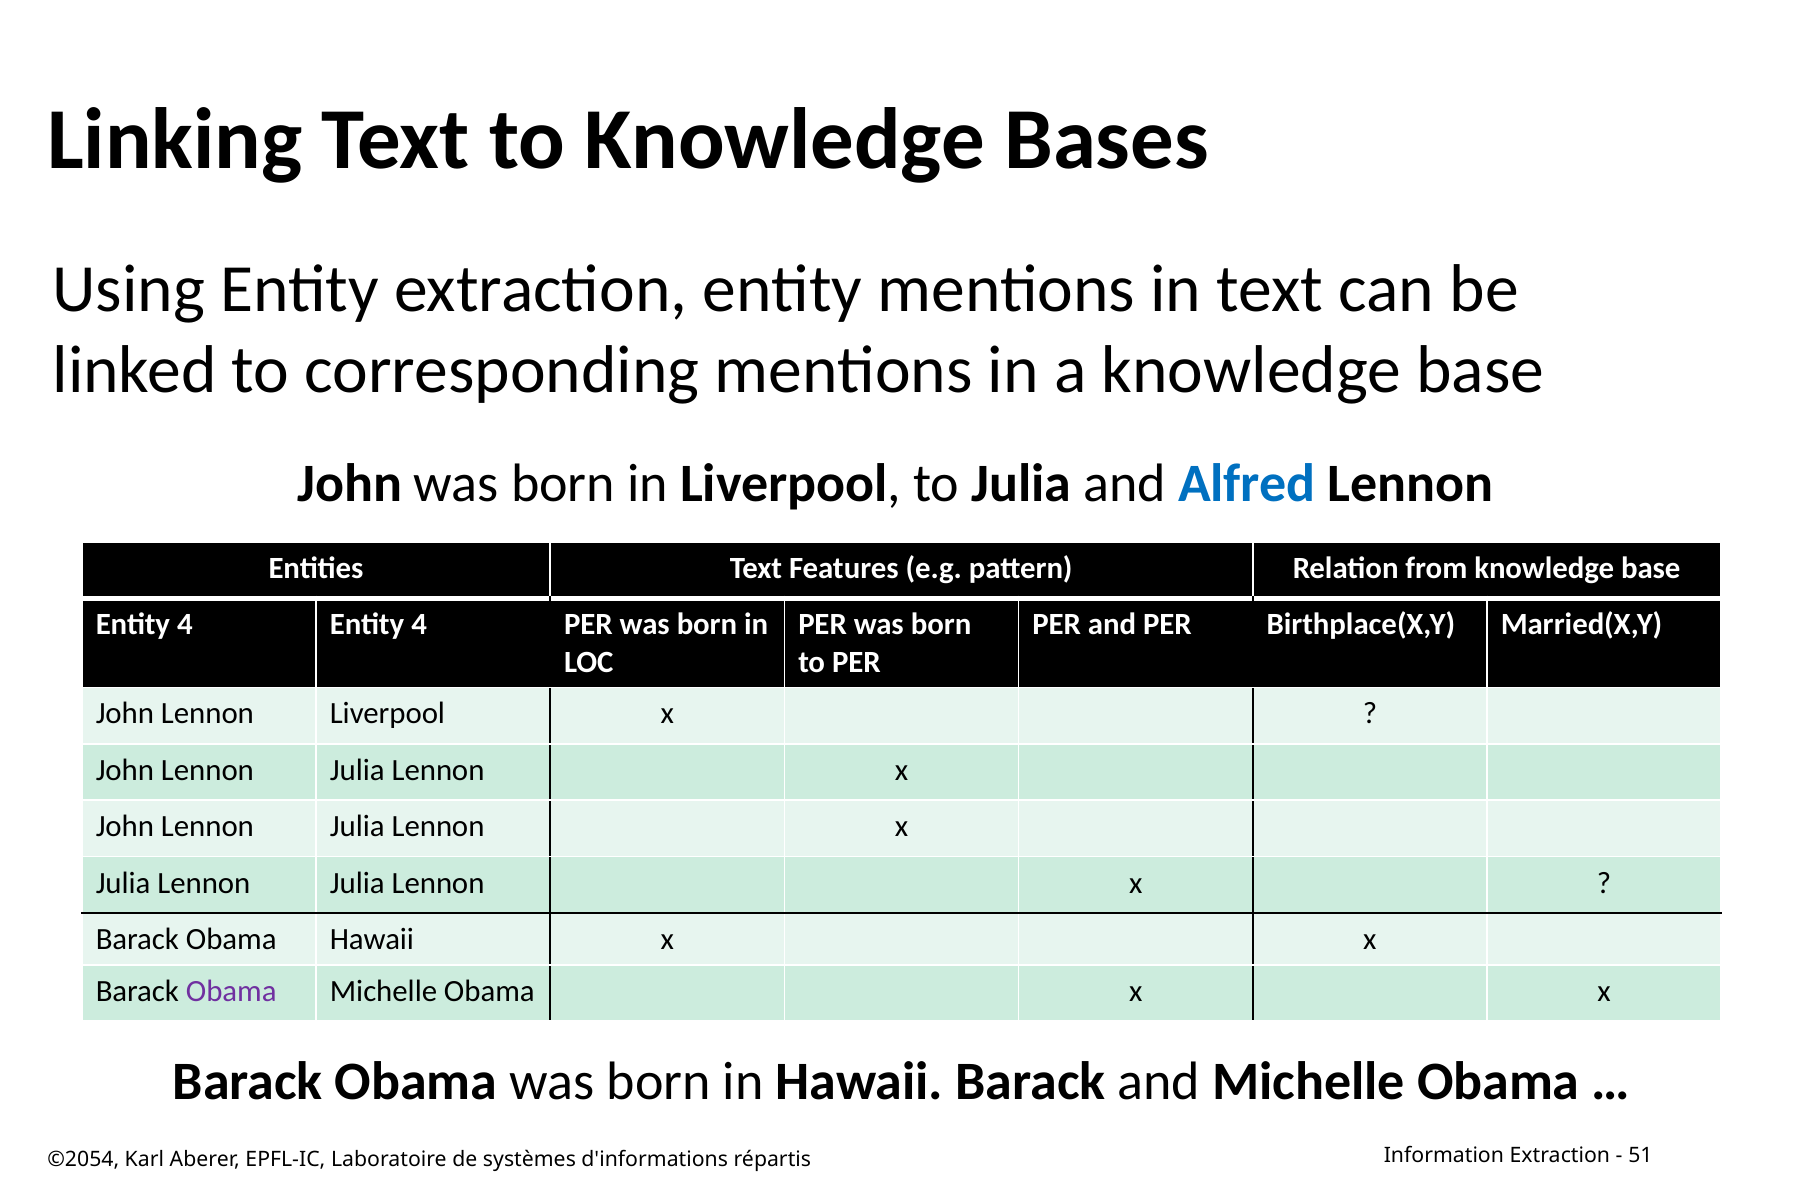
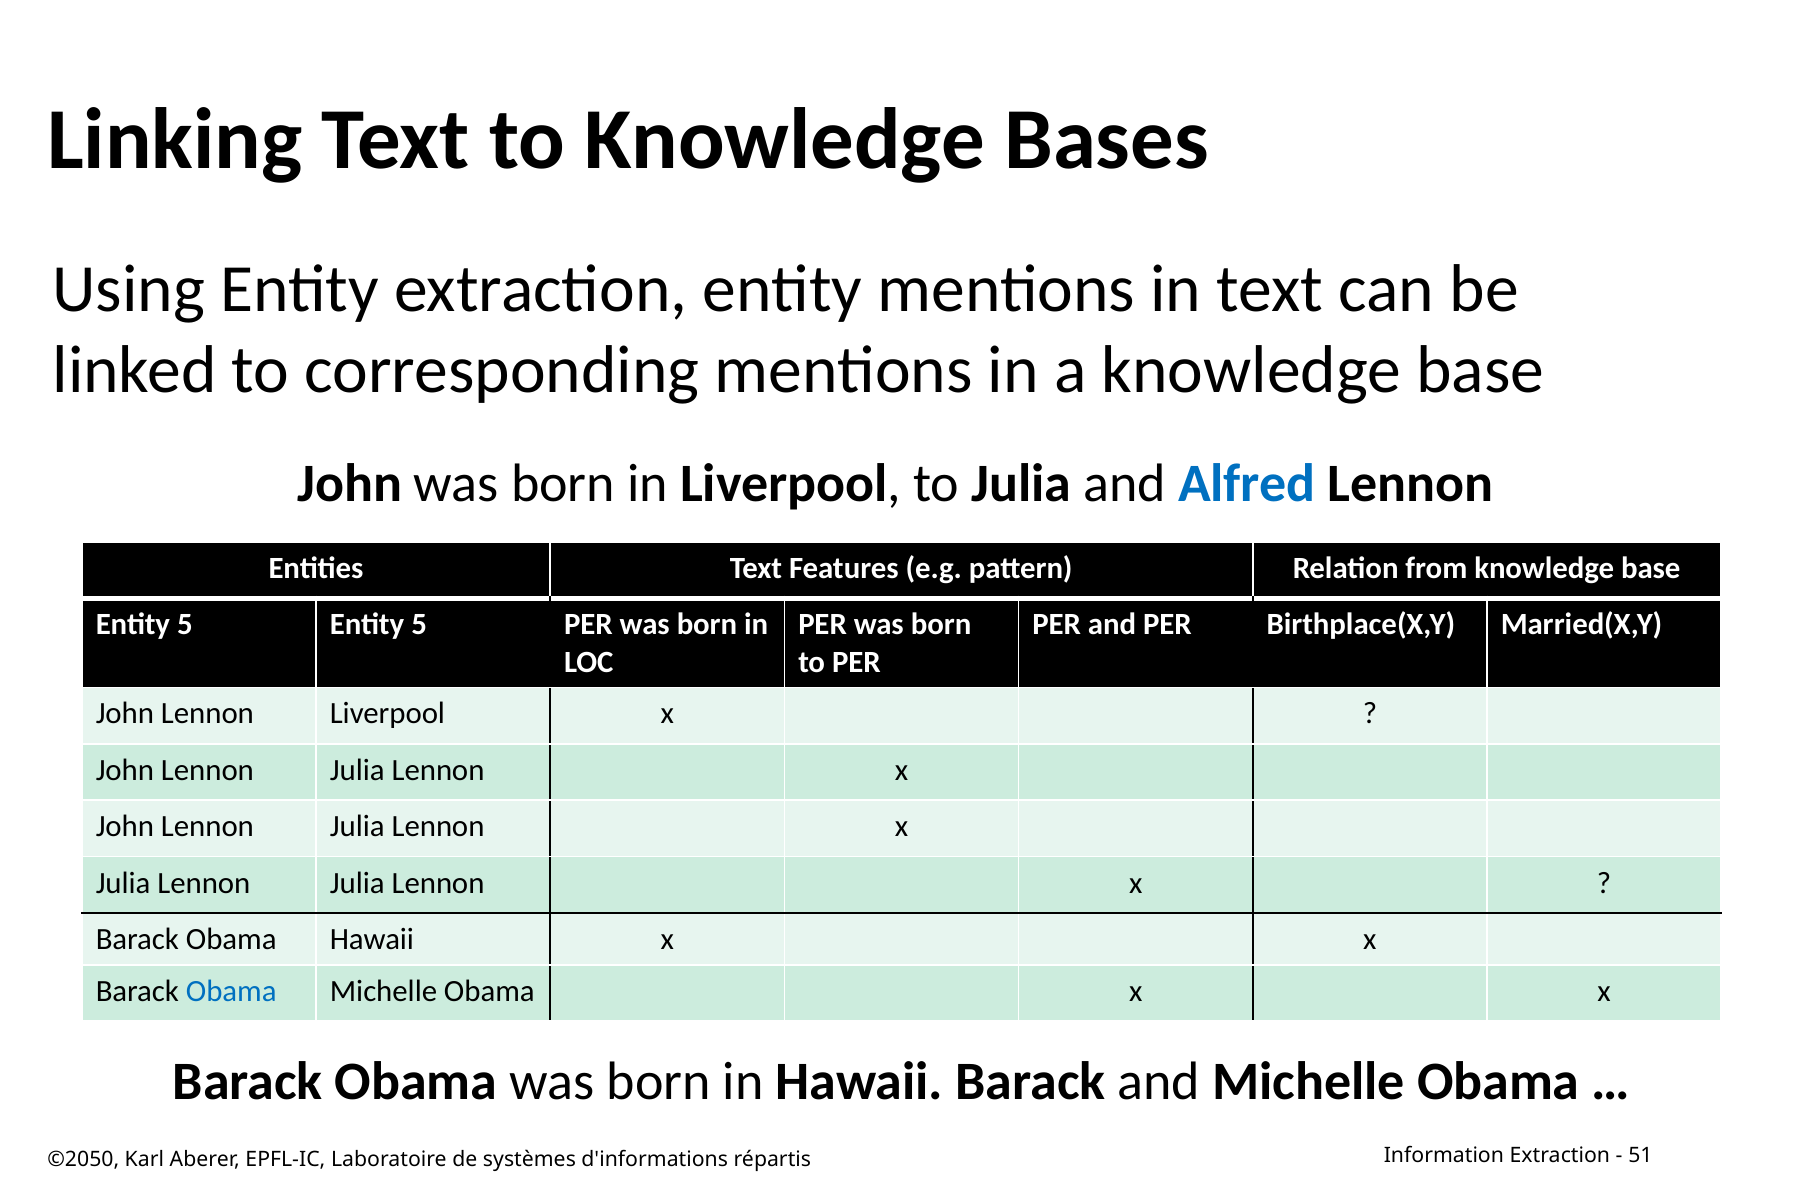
4: 4 -> 5 (185, 624)
4: 4 -> 5 (419, 624)
Obama colour: purple -> blue (231, 991)
©2054: ©2054 -> ©2050 (83, 1160)
